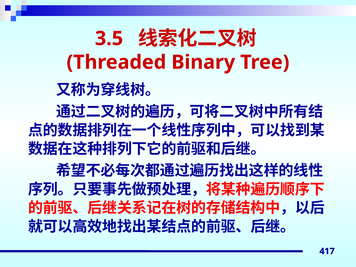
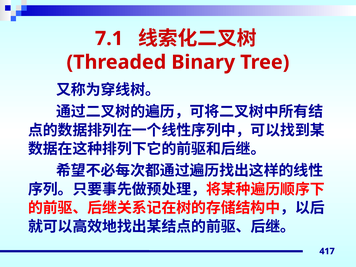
3.5: 3.5 -> 7.1 (109, 39)
